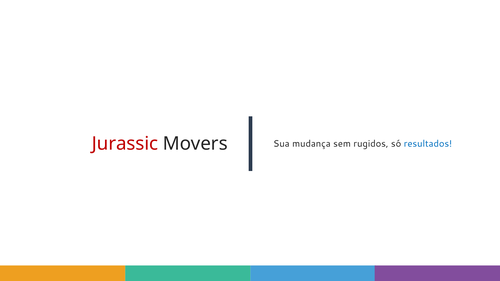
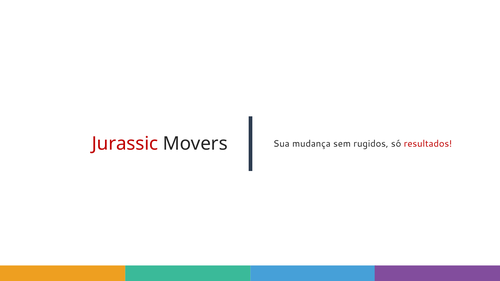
resultados colour: blue -> red (428, 144)
